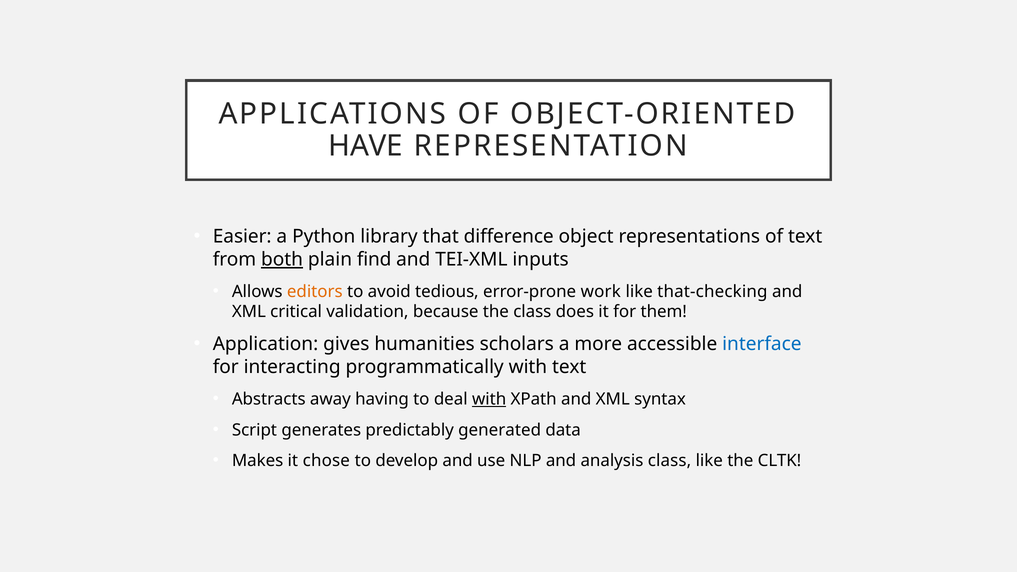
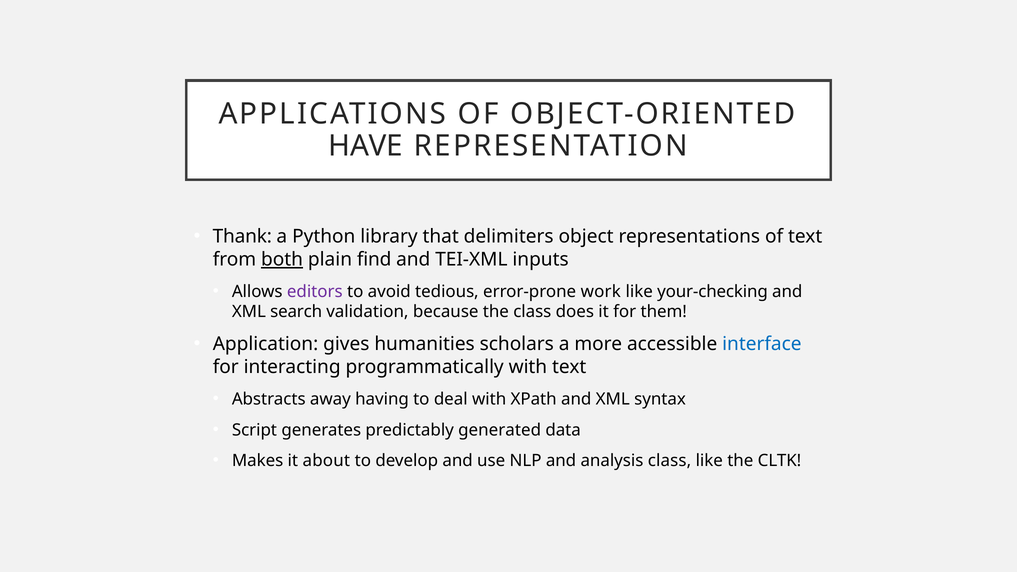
Easier: Easier -> Thank (242, 237)
difference: difference -> delimiters (509, 237)
editors colour: orange -> purple (315, 292)
that-checking: that-checking -> your-checking (713, 292)
critical: critical -> search (296, 312)
with underline: present -> none (489, 399)
chose: chose -> about (326, 461)
